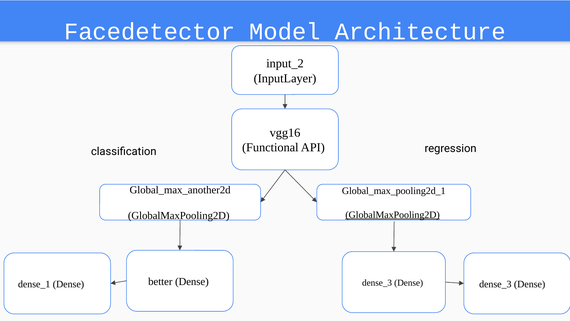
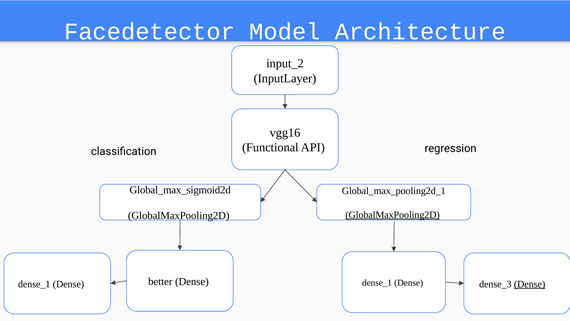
Global_max_another2d: Global_max_another2d -> Global_max_sigmoid2d (180, 190)
dense_3: dense_3 -> dense_1 (377, 282)
Dense underline: none -> present (530, 284)
